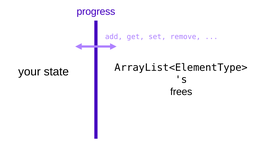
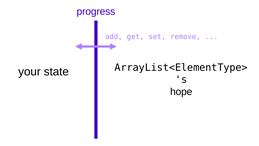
frees: frees -> hope (181, 92)
